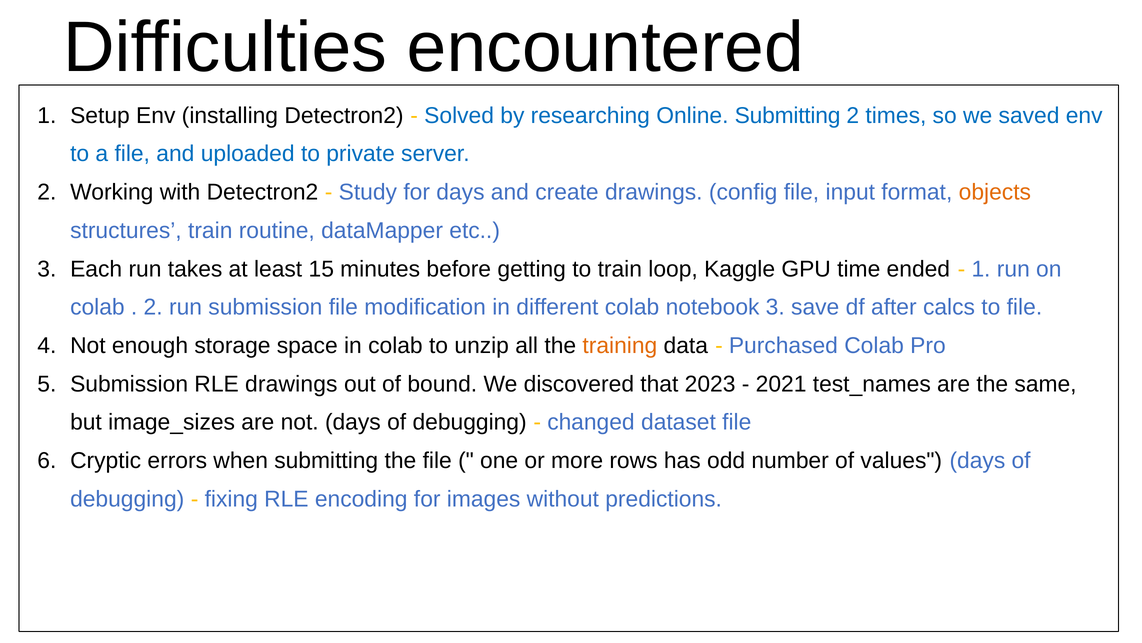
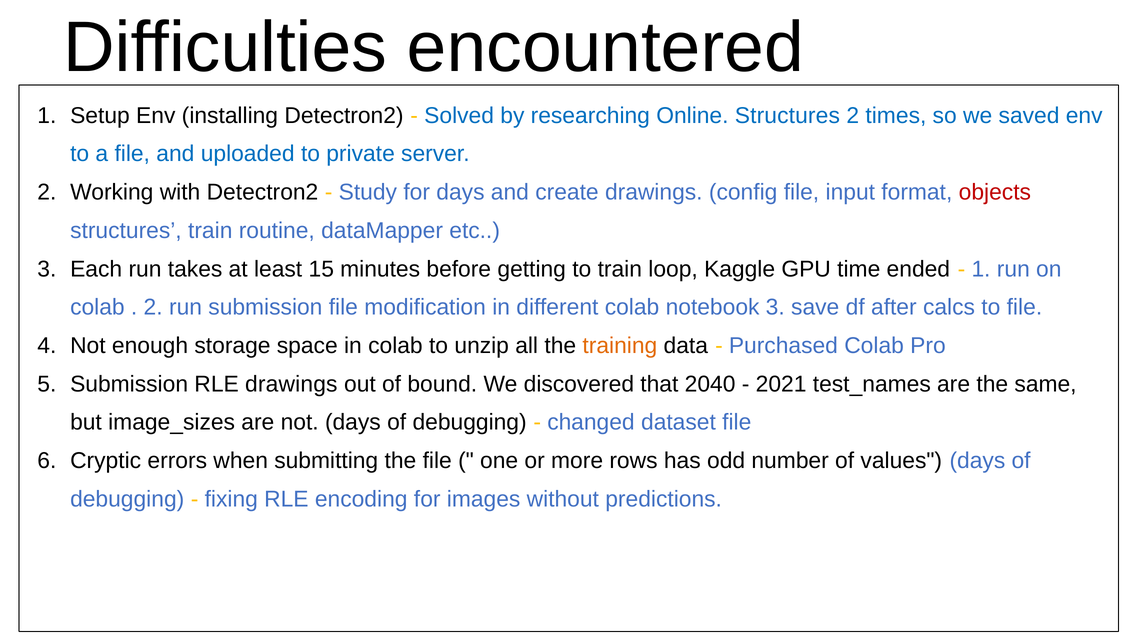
Online Submitting: Submitting -> Structures (787, 115)
objects colour: orange -> red (995, 192)
2023: 2023 -> 2040 (710, 384)
